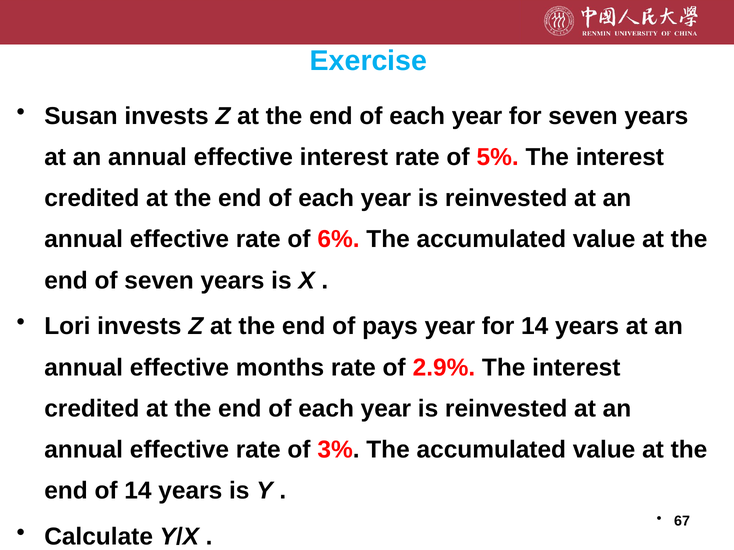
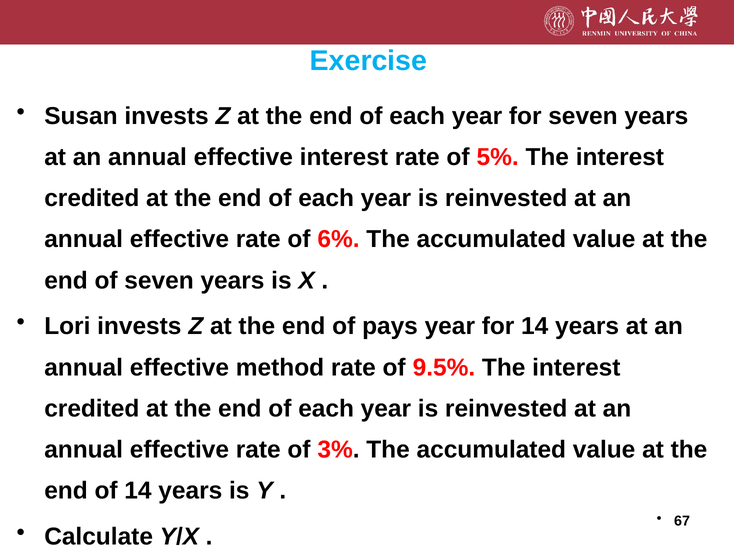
months: months -> method (280, 368)
2.9%: 2.9% -> 9.5% (444, 368)
